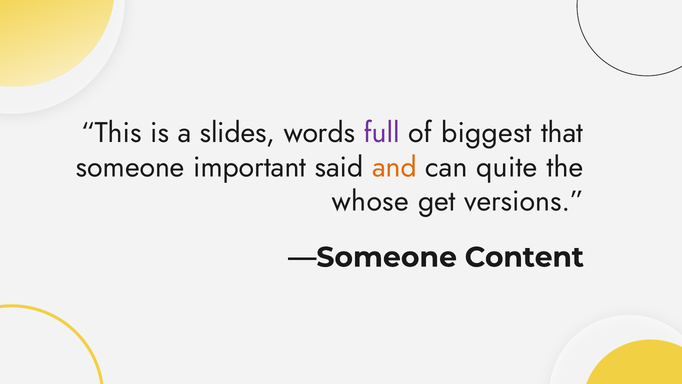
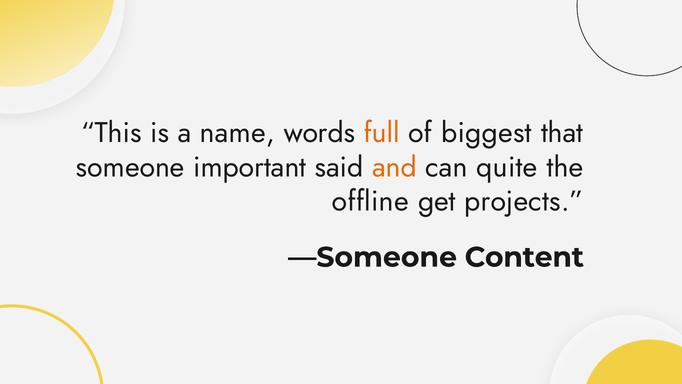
slides: slides -> name (237, 133)
full colour: purple -> orange (382, 133)
whose: whose -> offline (370, 201)
versions: versions -> projects (524, 201)
